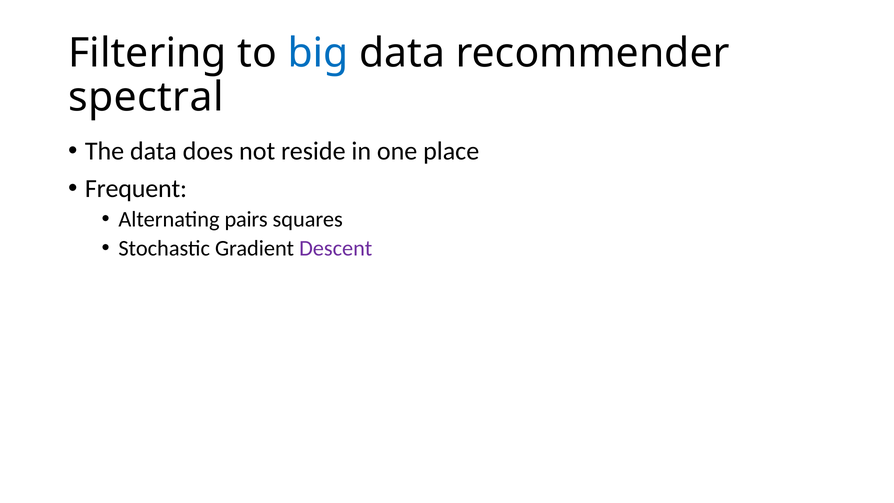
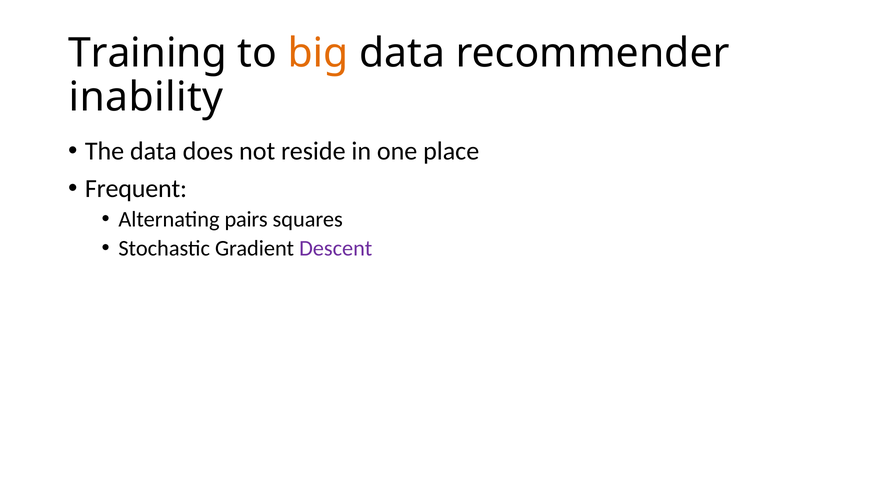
Filtering: Filtering -> Training (148, 53)
big colour: blue -> orange (318, 53)
spectral: spectral -> inability (146, 97)
